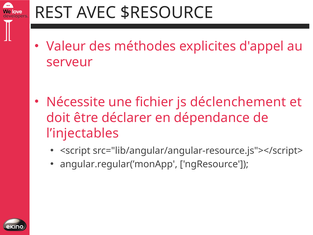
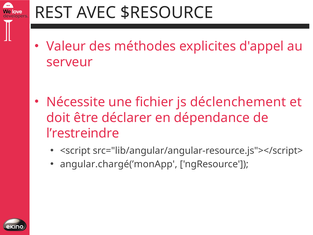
l’injectables: l’injectables -> l’restreindre (83, 133)
angular.regular(’monApp: angular.regular(’monApp -> angular.chargé(’monApp (119, 164)
